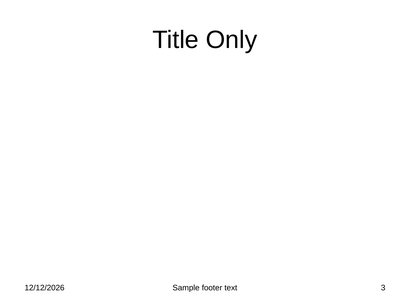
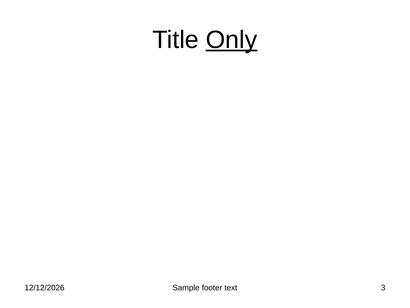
Only underline: none -> present (232, 40)
